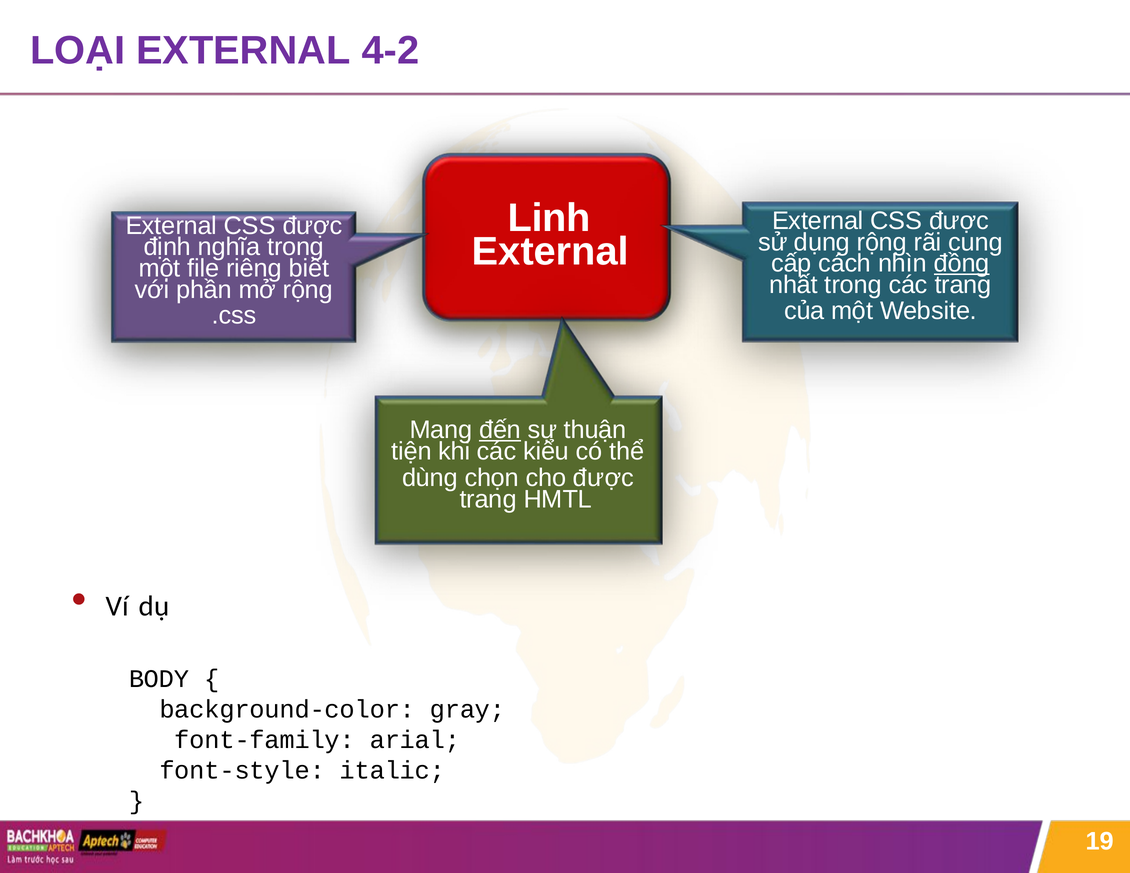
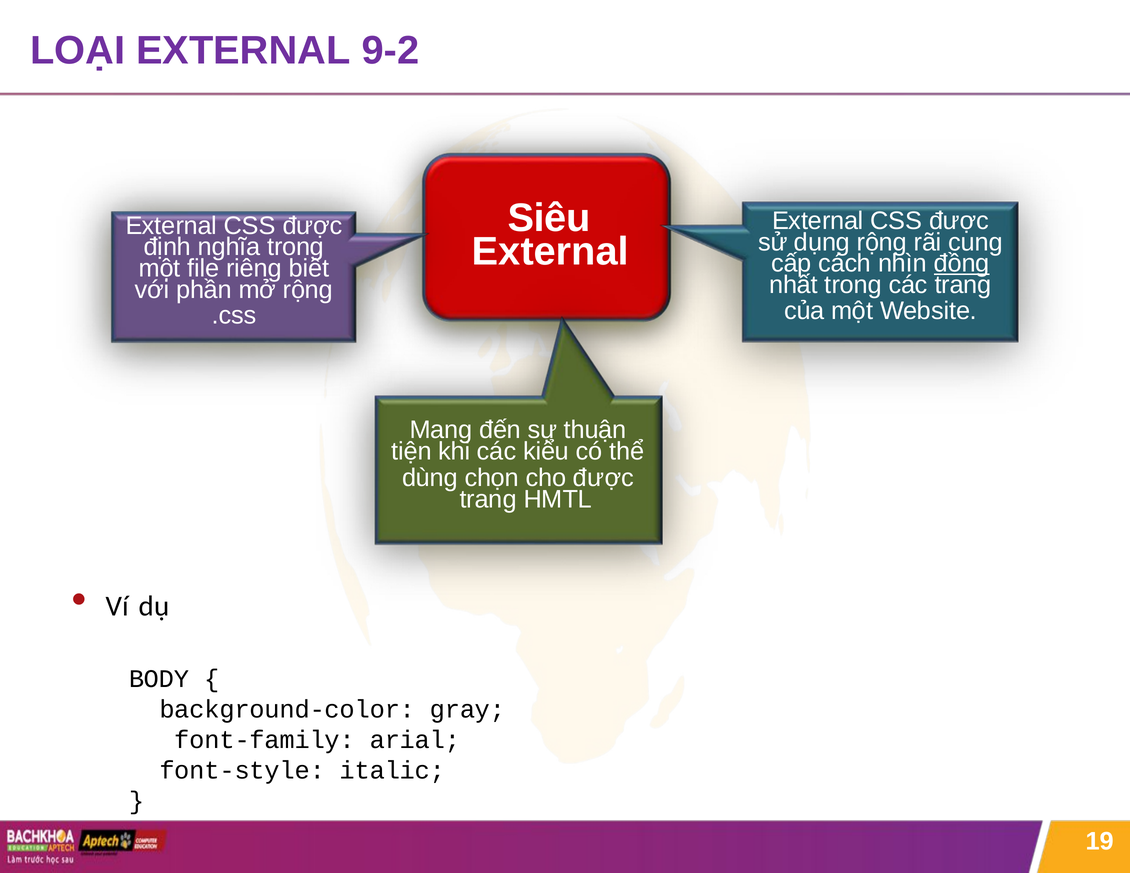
4-2: 4-2 -> 9-2 (391, 51)
Linh: Linh -> Siêu (549, 218)
đến underline: present -> none (500, 430)
